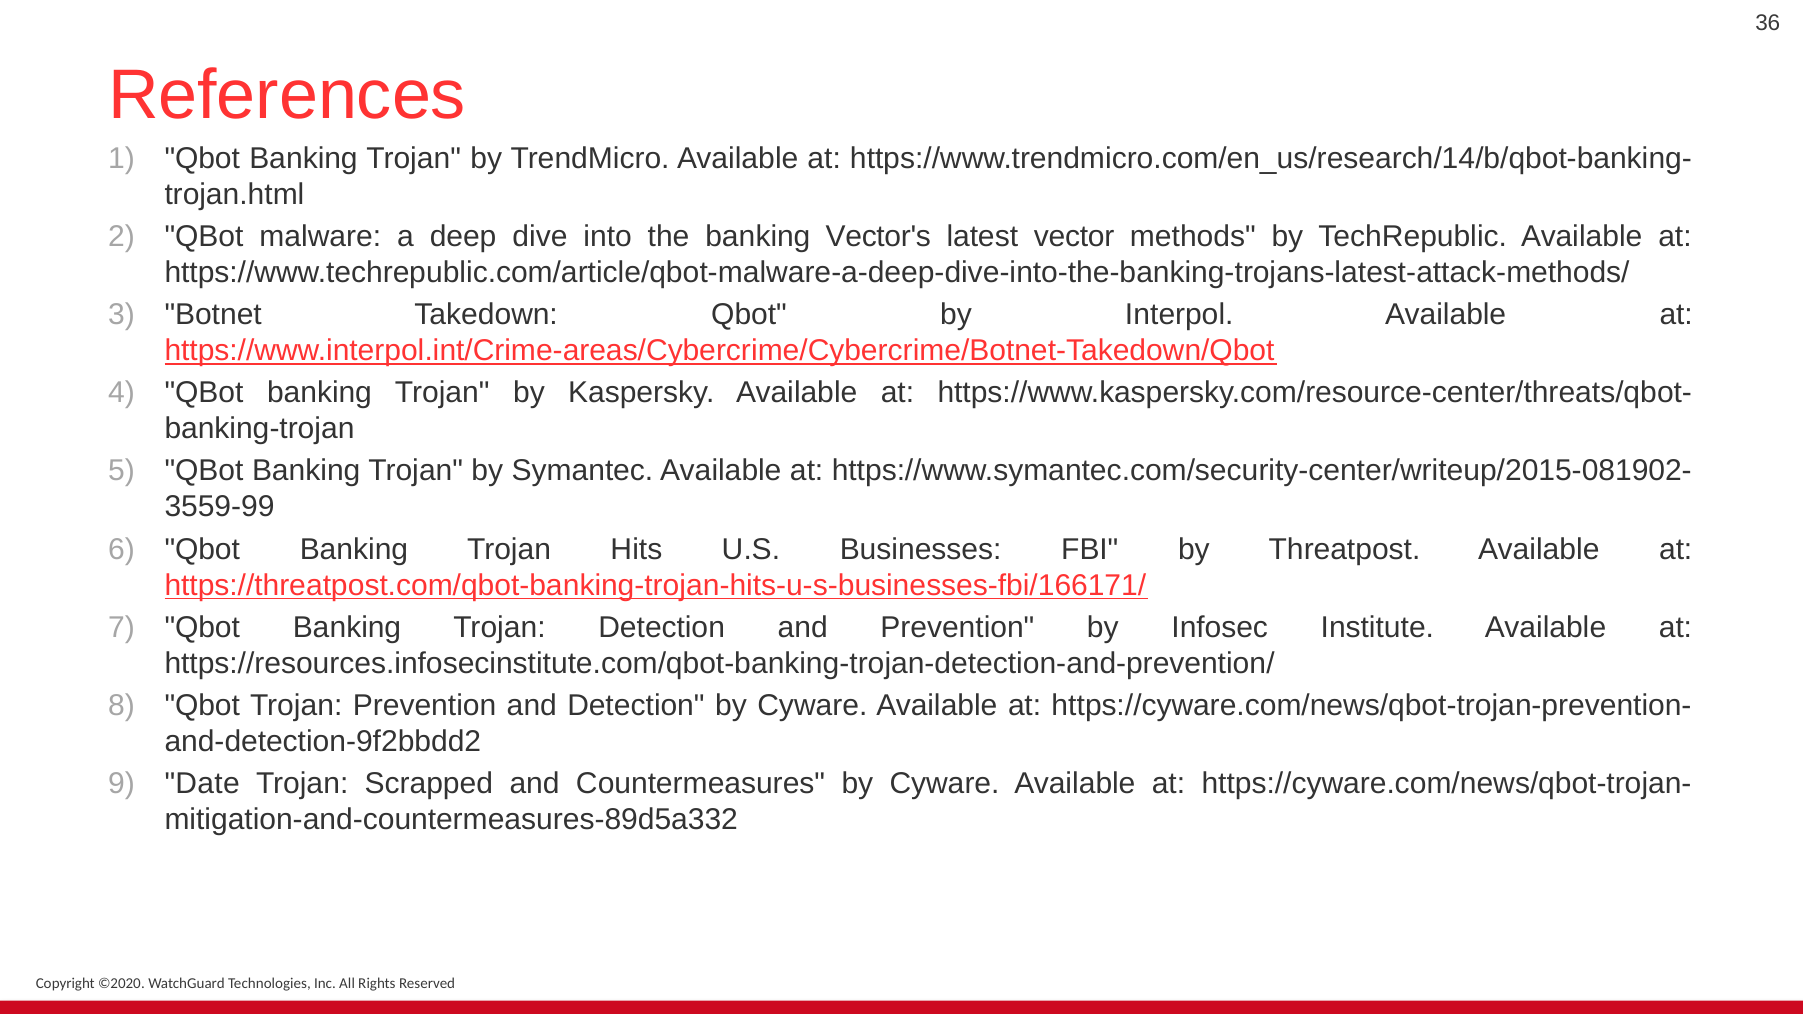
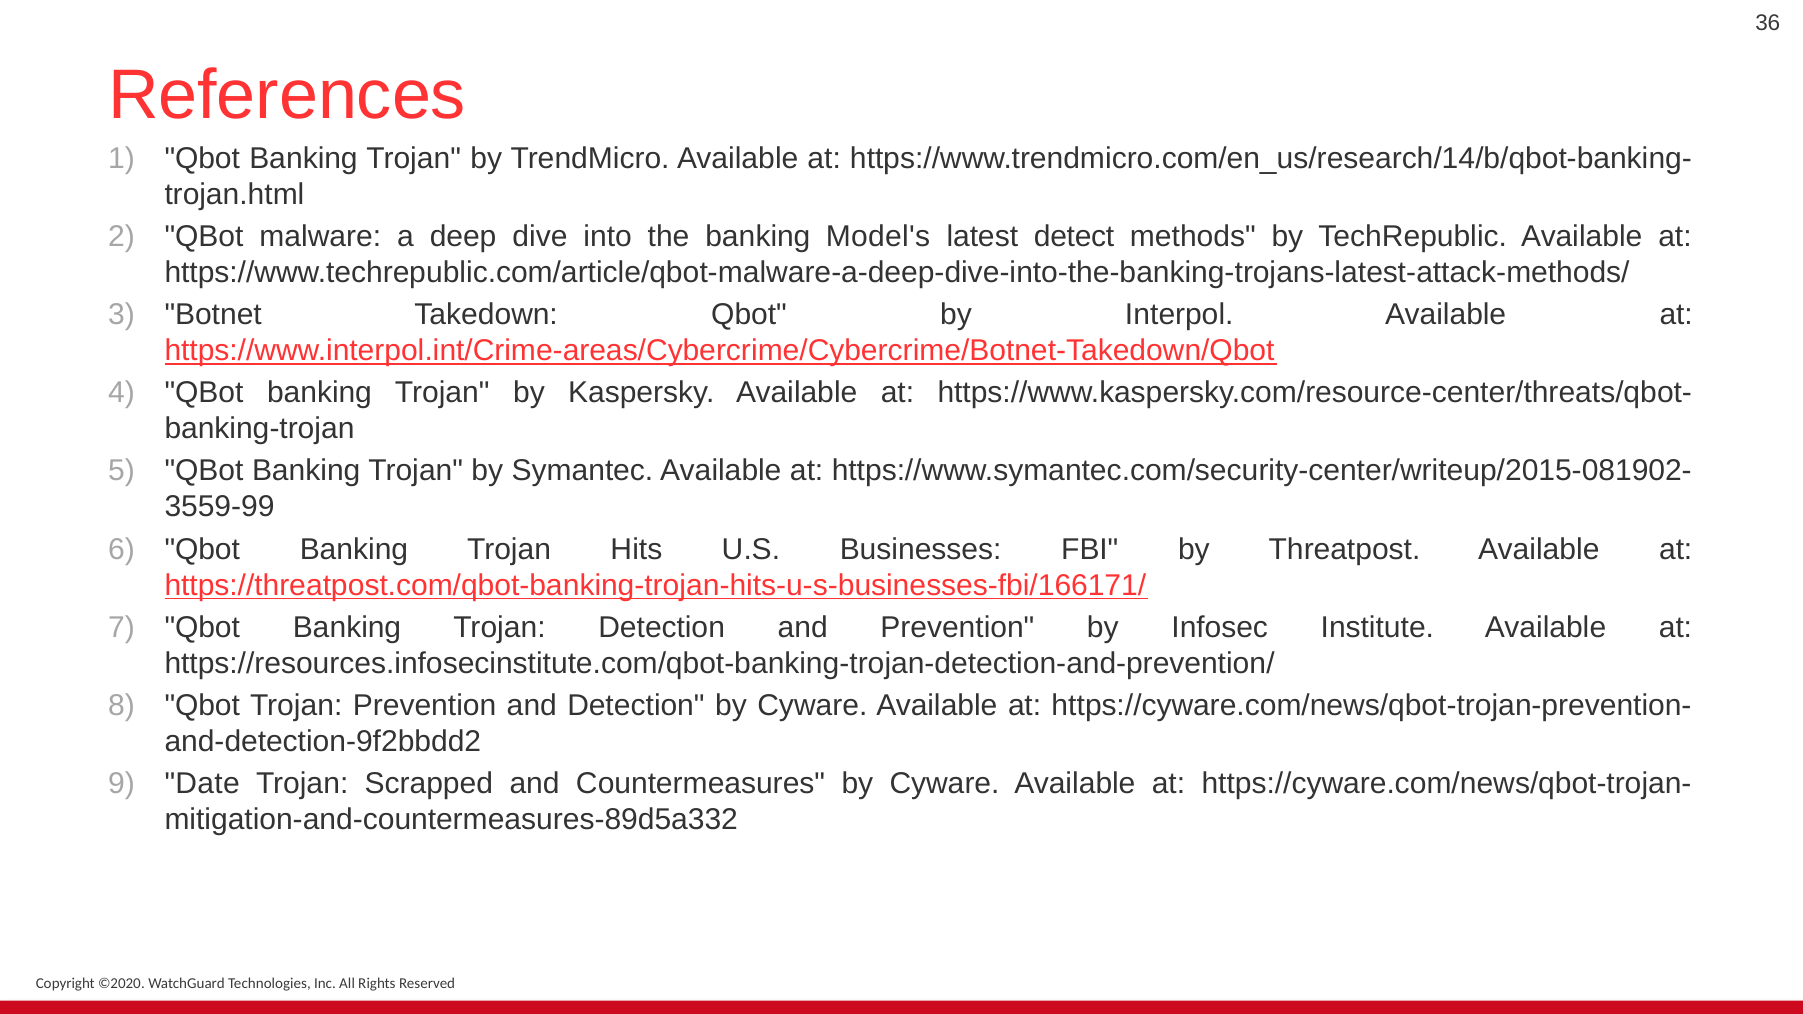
Vector's: Vector's -> Model's (878, 237)
vector: vector -> detect (1074, 237)
